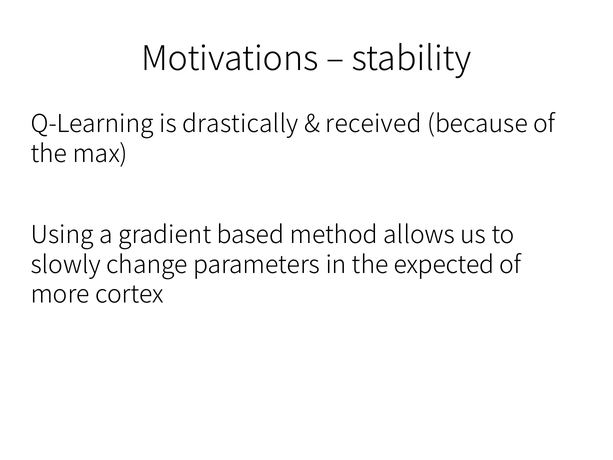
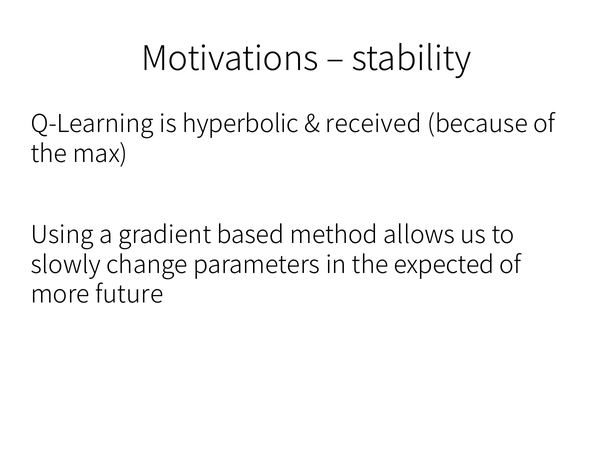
drastically: drastically -> hyperbolic (241, 124)
cortex: cortex -> future (129, 294)
